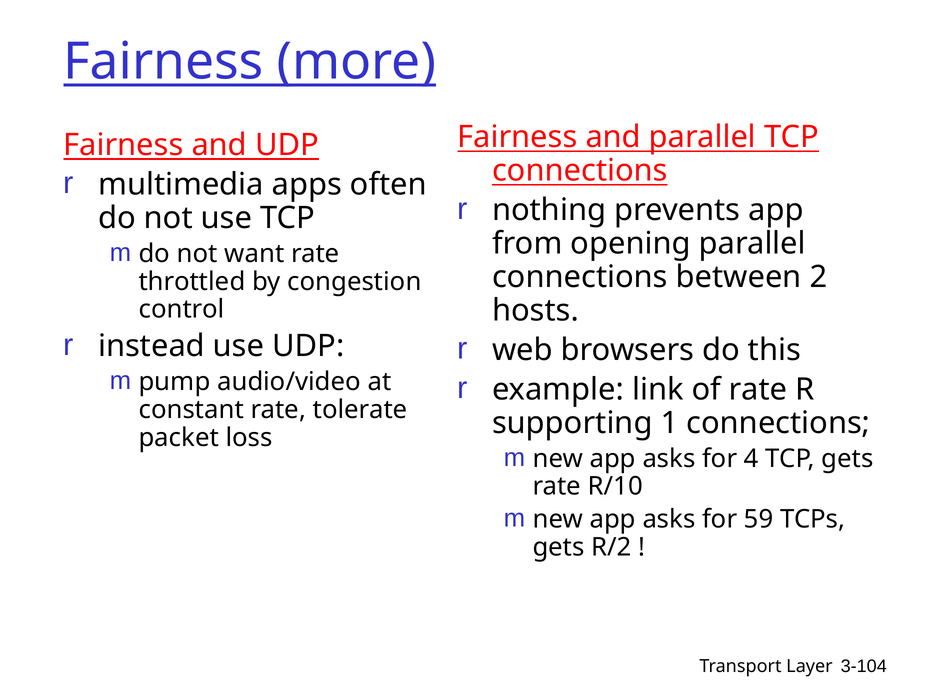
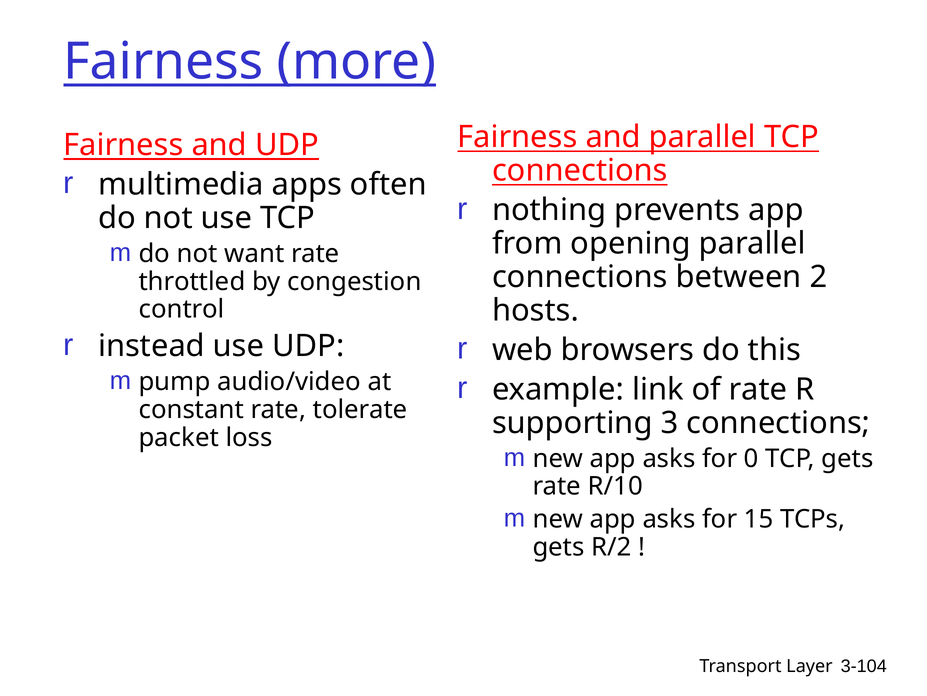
1: 1 -> 3 (669, 422)
4: 4 -> 0 (751, 458)
59: 59 -> 15 (759, 519)
